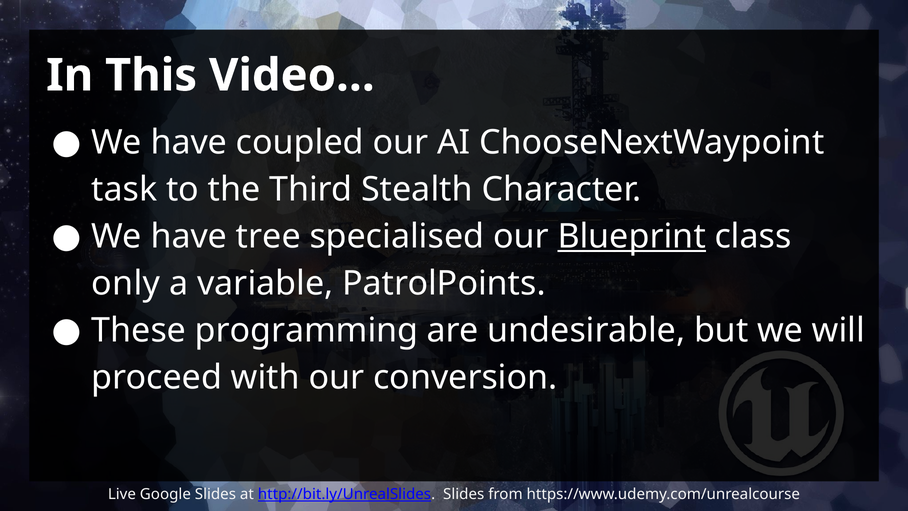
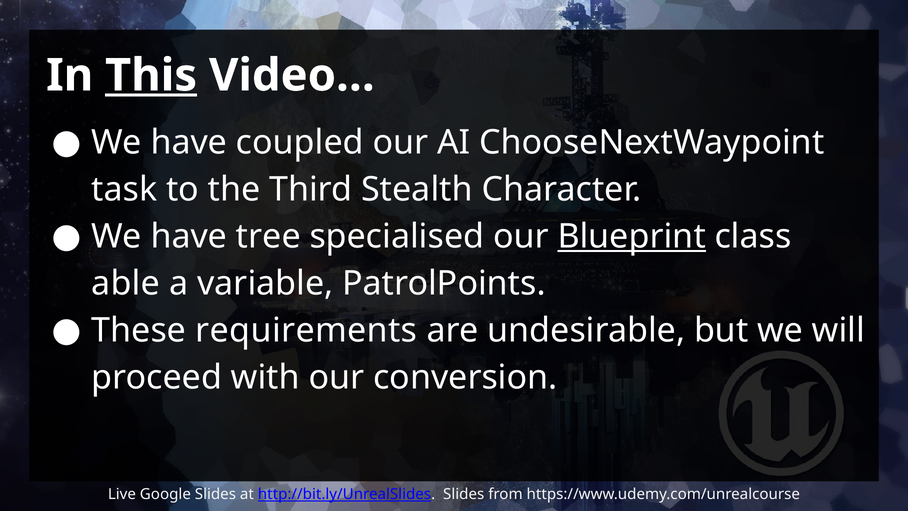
This underline: none -> present (151, 75)
only: only -> able (126, 283)
programming: programming -> requirements (306, 330)
